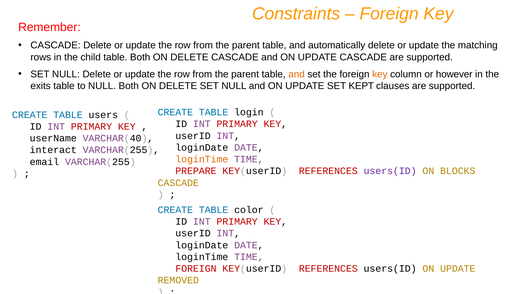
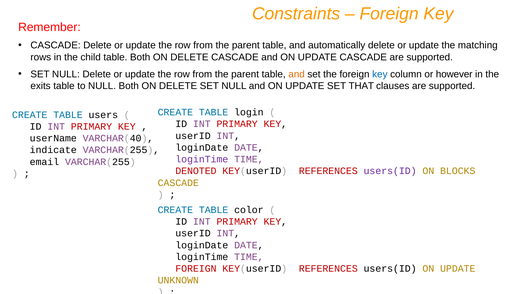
key colour: orange -> blue (380, 74)
KEPT: KEPT -> THAT (361, 86)
interact: interact -> indicate (53, 150)
loginTime colour: orange -> purple (202, 159)
PREPARE: PREPARE -> DENOTED (196, 171)
REMOVED: REMOVED -> UNKNOWN (178, 281)
